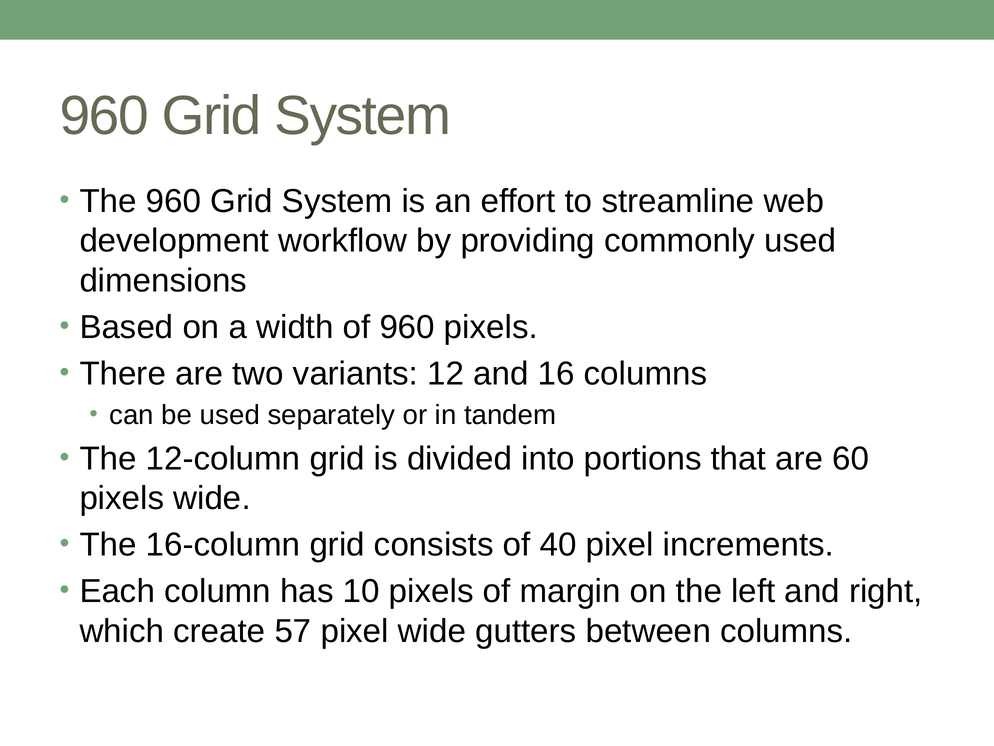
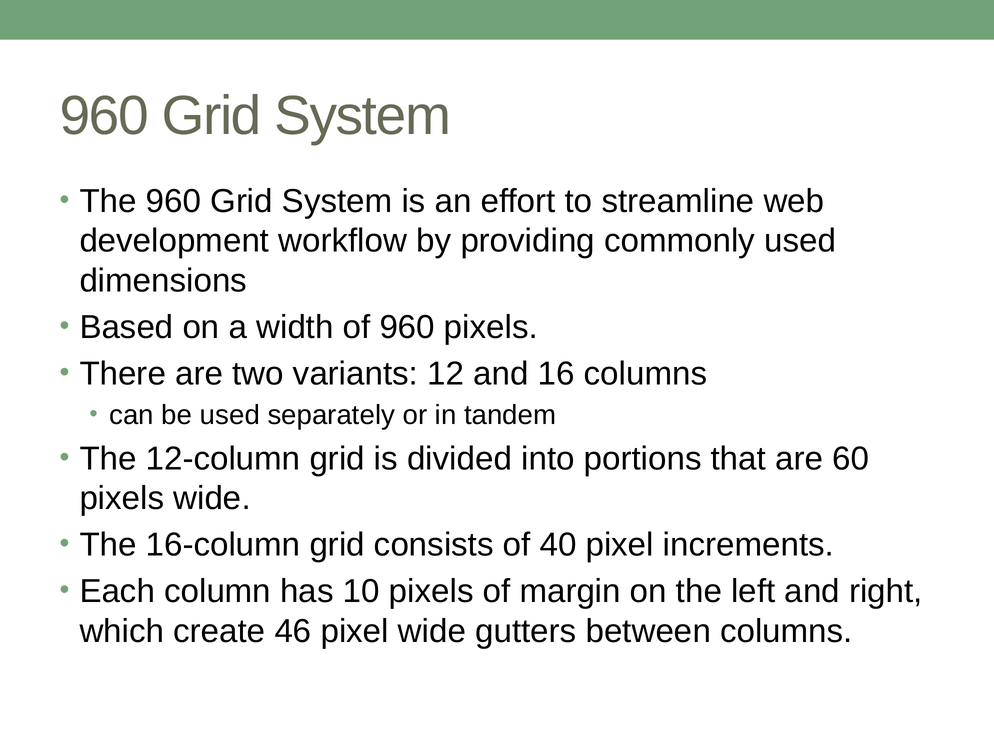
57: 57 -> 46 (293, 631)
